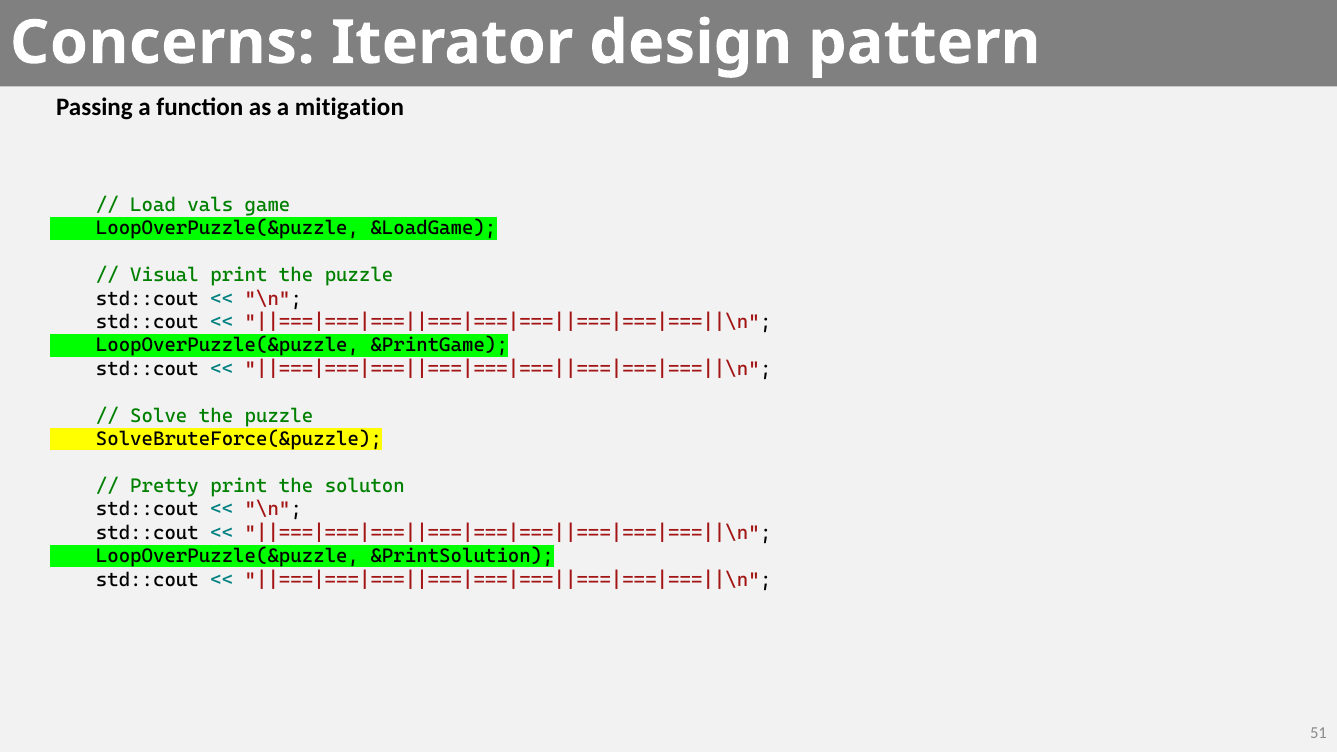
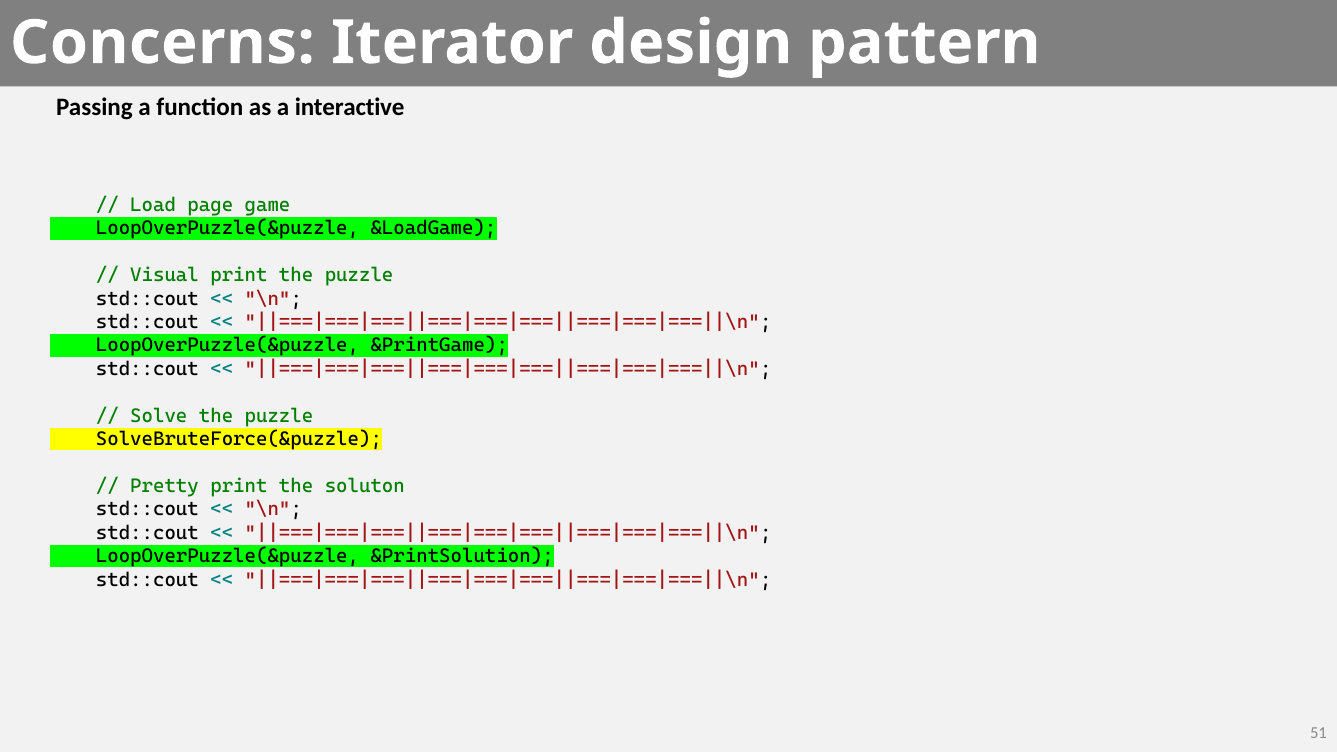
mitigation: mitigation -> interactive (350, 108)
vals: vals -> page (210, 205)
